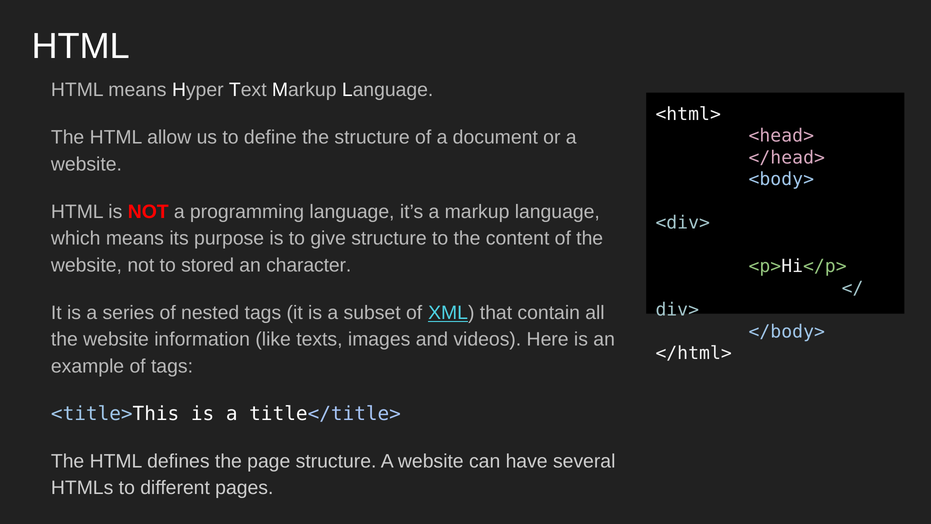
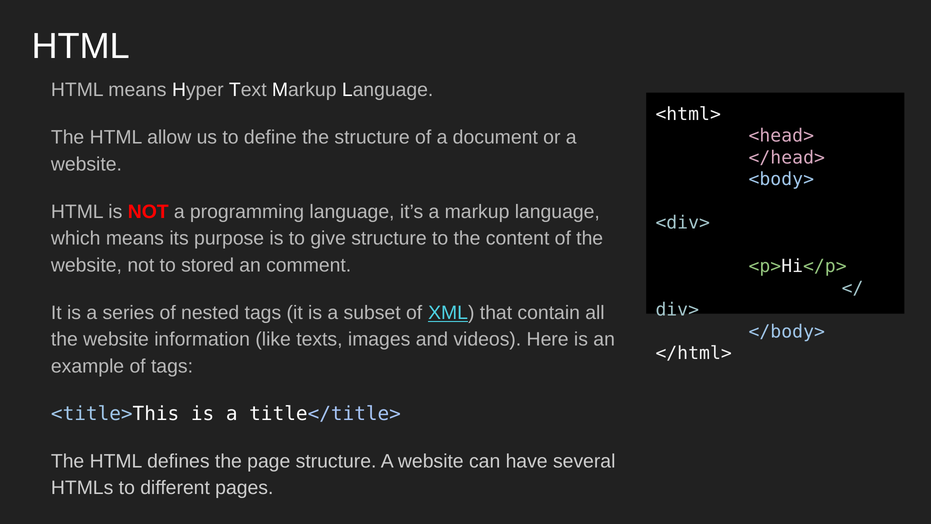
character: character -> comment (309, 265)
